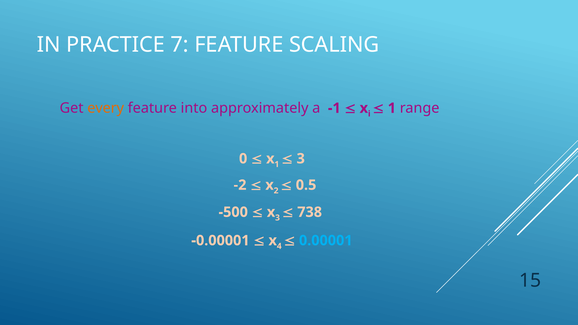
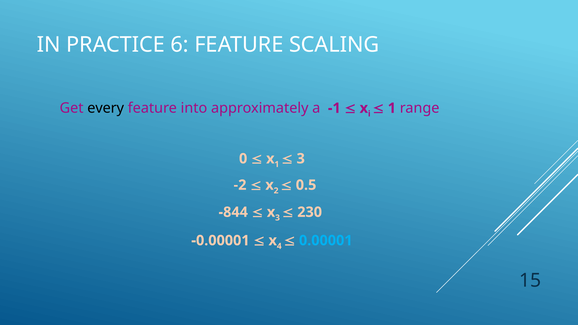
7: 7 -> 6 (180, 45)
every colour: orange -> black (106, 108)
-500: -500 -> -844 (233, 212)
738: 738 -> 230 (310, 212)
